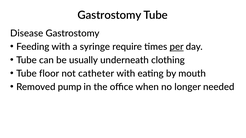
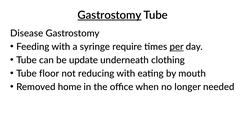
Gastrostomy underline: none -> present (109, 15)
usually: usually -> update (83, 60)
catheter: catheter -> reducing (96, 74)
pump: pump -> home (70, 87)
